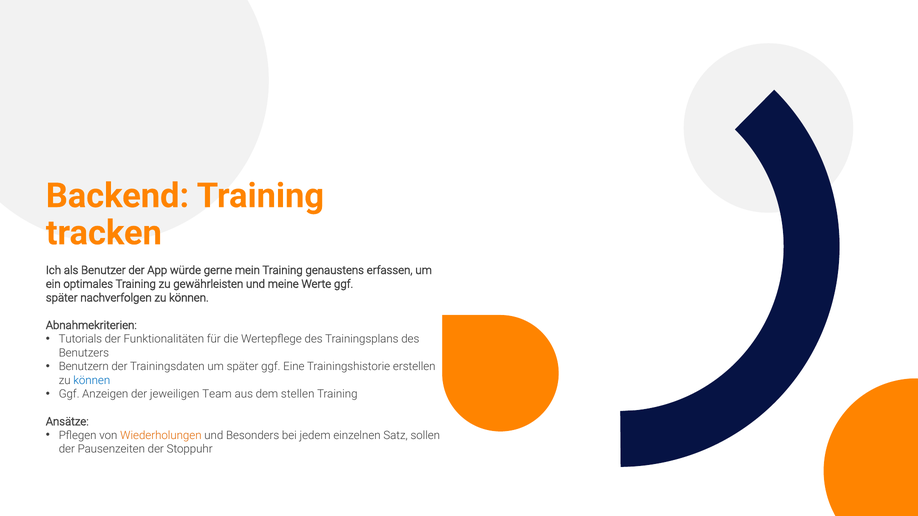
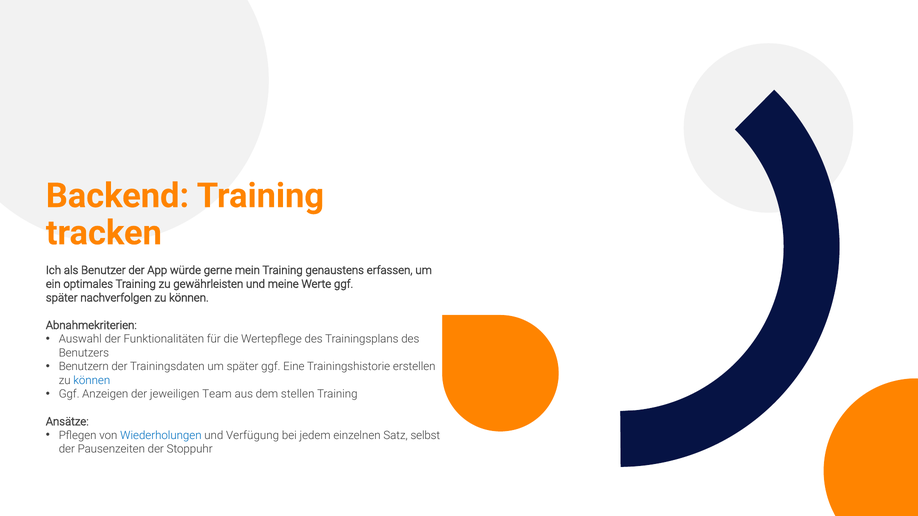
Tutorials: Tutorials -> Auswahl (80, 339)
Wiederholungen colour: orange -> blue (161, 436)
Besonders: Besonders -> Verfügung (253, 436)
sollen: sollen -> selbst (425, 436)
